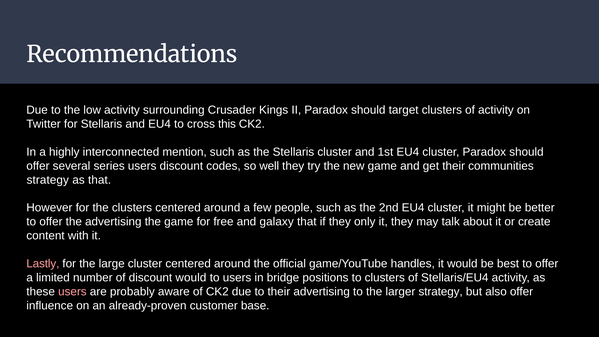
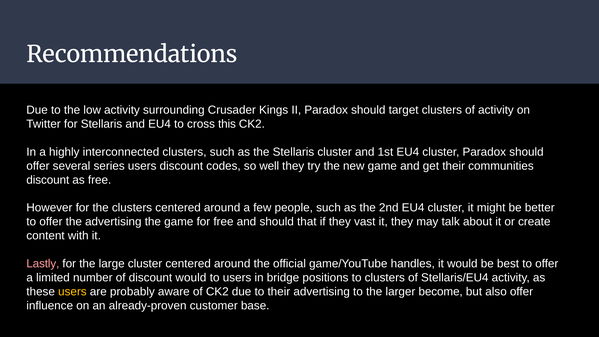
interconnected mention: mention -> clusters (184, 152)
strategy: strategy -> discount (48, 180)
as that: that -> free (100, 180)
and galaxy: galaxy -> should (277, 222)
only: only -> vast (365, 222)
users colour: pink -> yellow (72, 292)
larger strategy: strategy -> become (441, 292)
